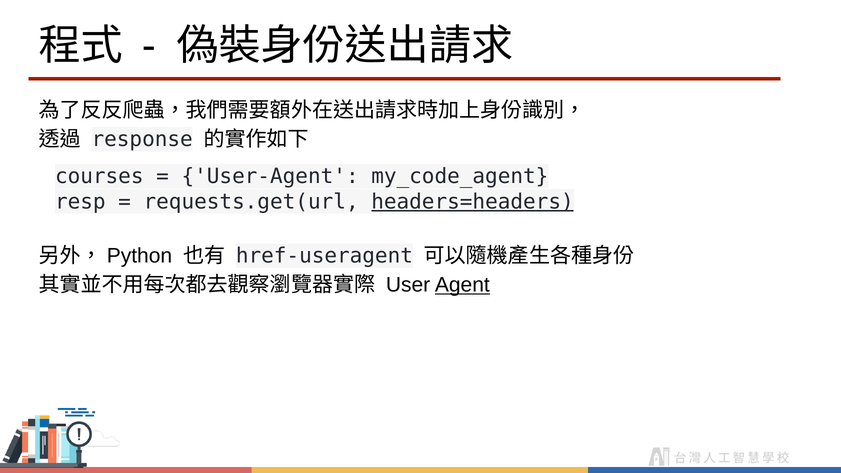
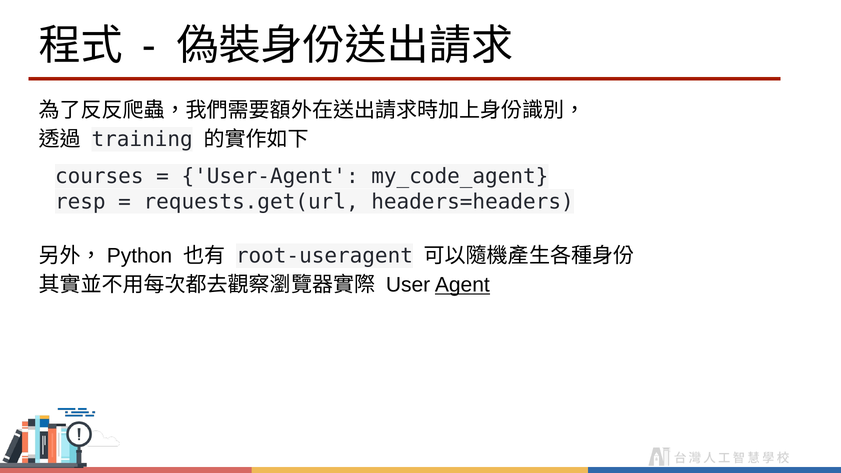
response: response -> training (142, 140)
headers=headers underline: present -> none (472, 202)
href-useragent: href-useragent -> root-useragent (324, 256)
